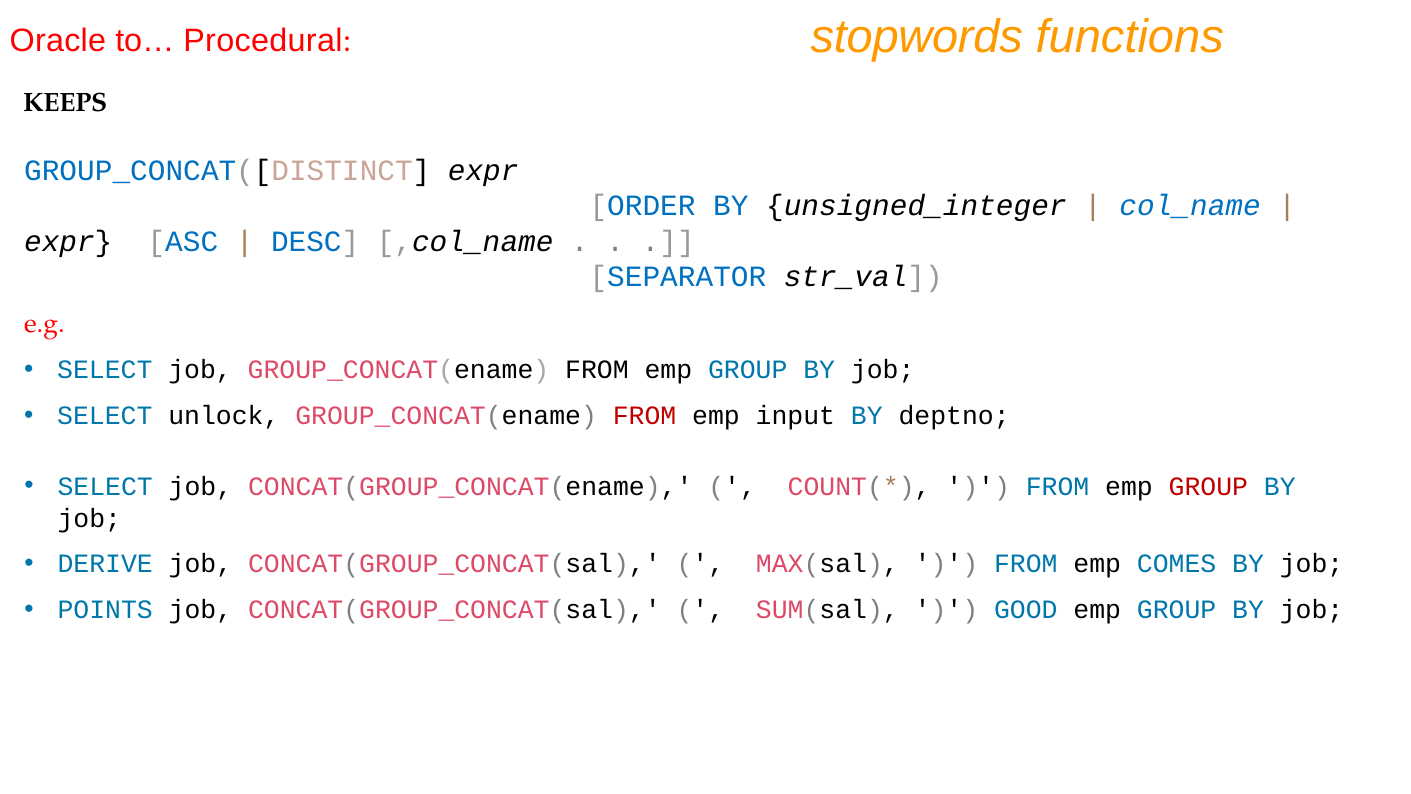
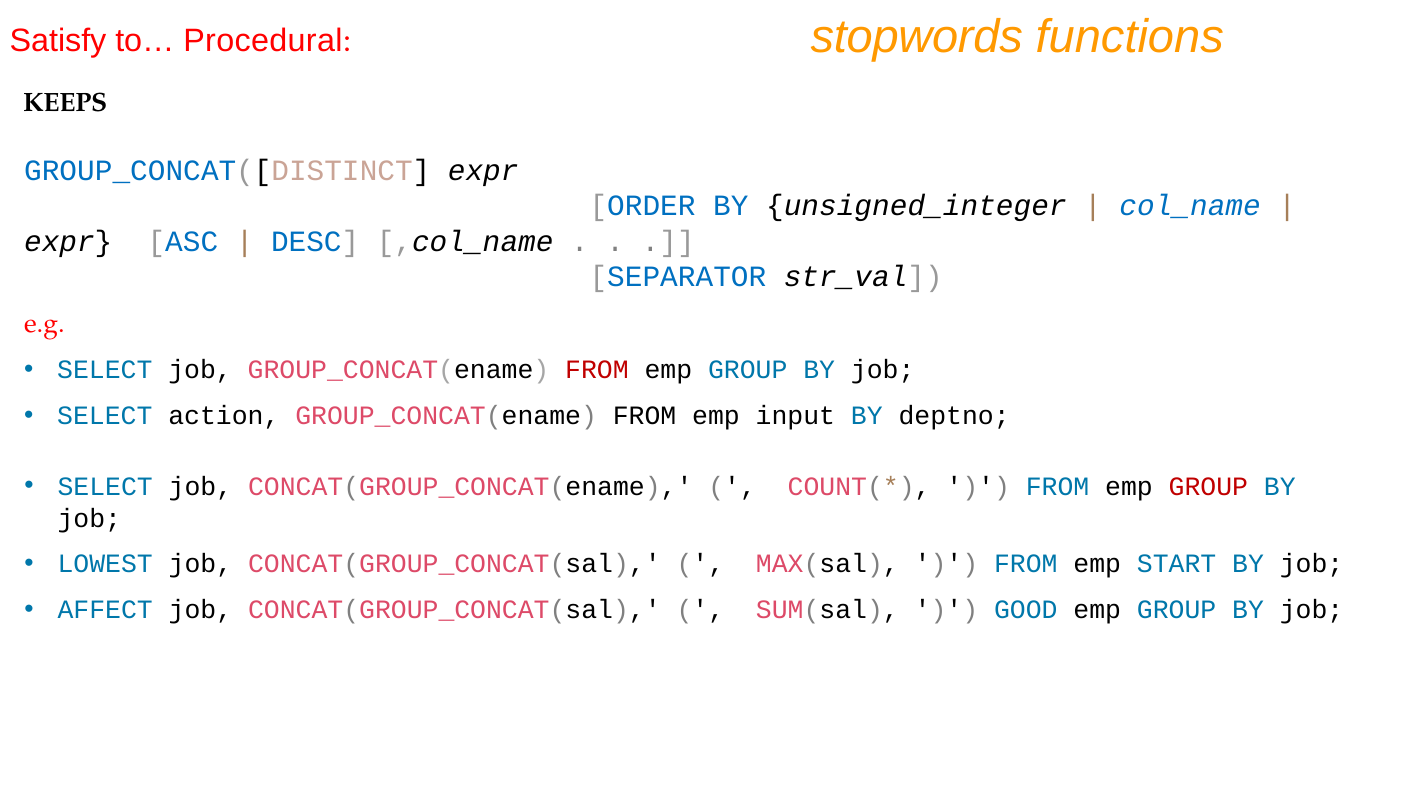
Oracle: Oracle -> Satisfy (58, 40)
FROM colour: black -> red (597, 370)
unlock: unlock -> action (224, 416)
FROM colour: red -> black (645, 416)
DERIVE: DERIVE -> LOWEST (105, 564)
COMES: COMES -> START (1177, 564)
POINTS: POINTS -> AFFECT (105, 610)
